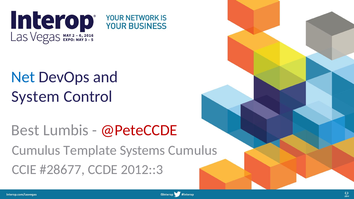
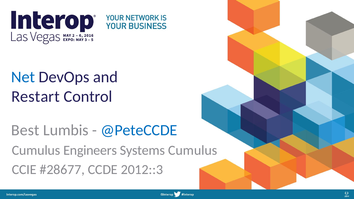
System: System -> Restart (36, 97)
@PeteCCDE colour: red -> blue (139, 130)
Template: Template -> Engineers (90, 151)
